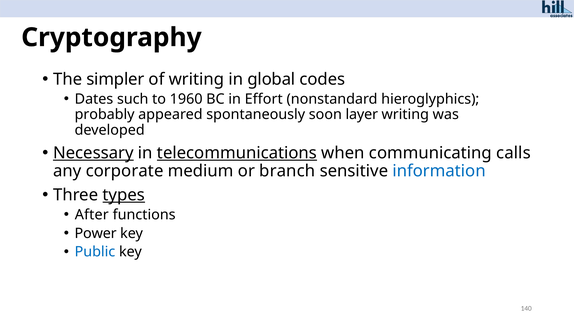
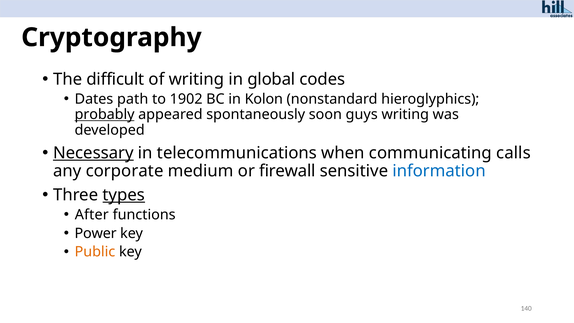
simpler: simpler -> difficult (115, 79)
such: such -> path (133, 99)
1960: 1960 -> 1902 (186, 99)
Effort: Effort -> Kolon (264, 99)
probably underline: none -> present (105, 115)
layer: layer -> guys (362, 115)
telecommunications underline: present -> none (237, 153)
branch: branch -> firewall (287, 171)
Public colour: blue -> orange (95, 252)
